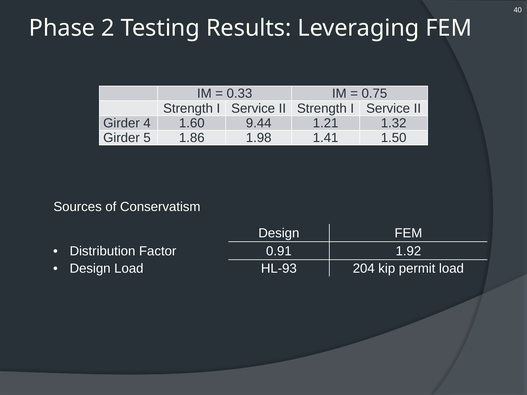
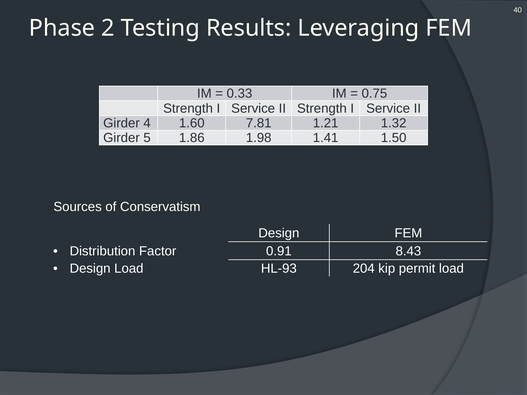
9.44: 9.44 -> 7.81 (259, 123)
1.92: 1.92 -> 8.43 (408, 251)
